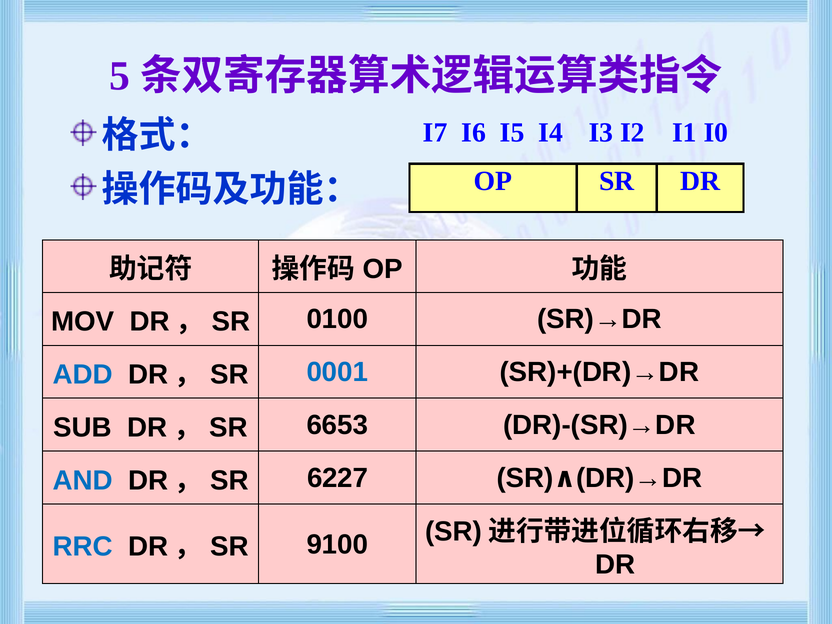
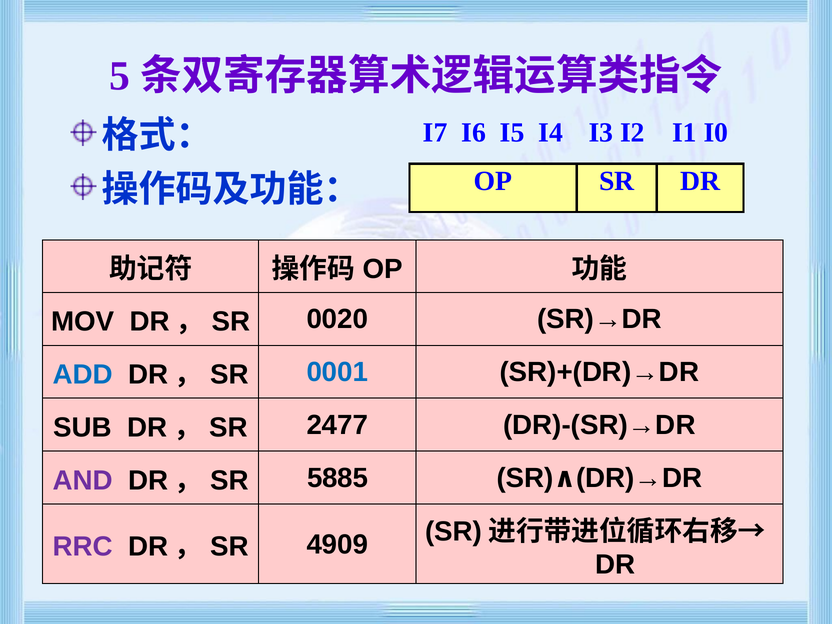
0100: 0100 -> 0020 (337, 319)
6653: 6653 -> 2477 (337, 425)
AND colour: blue -> purple (83, 481)
6227: 6227 -> 5885 (338, 478)
RRC colour: blue -> purple (83, 547)
9100: 9100 -> 4909 (337, 544)
